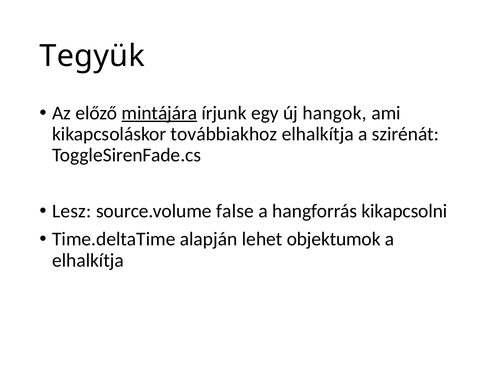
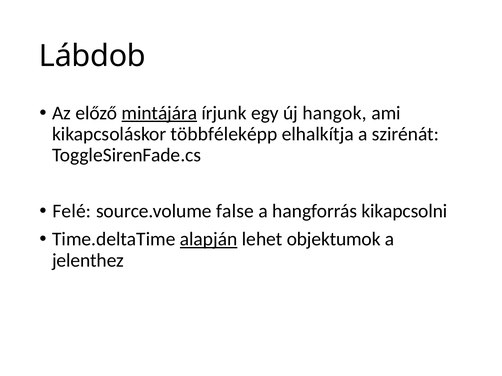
Tegyük: Tegyük -> Lábdob (92, 56)
továbbiakhoz: továbbiakhoz -> többféleképp (224, 134)
Lesz: Lesz -> Felé (72, 211)
alapján underline: none -> present (209, 240)
elhalkítja: elhalkítja -> jelenthez (88, 261)
